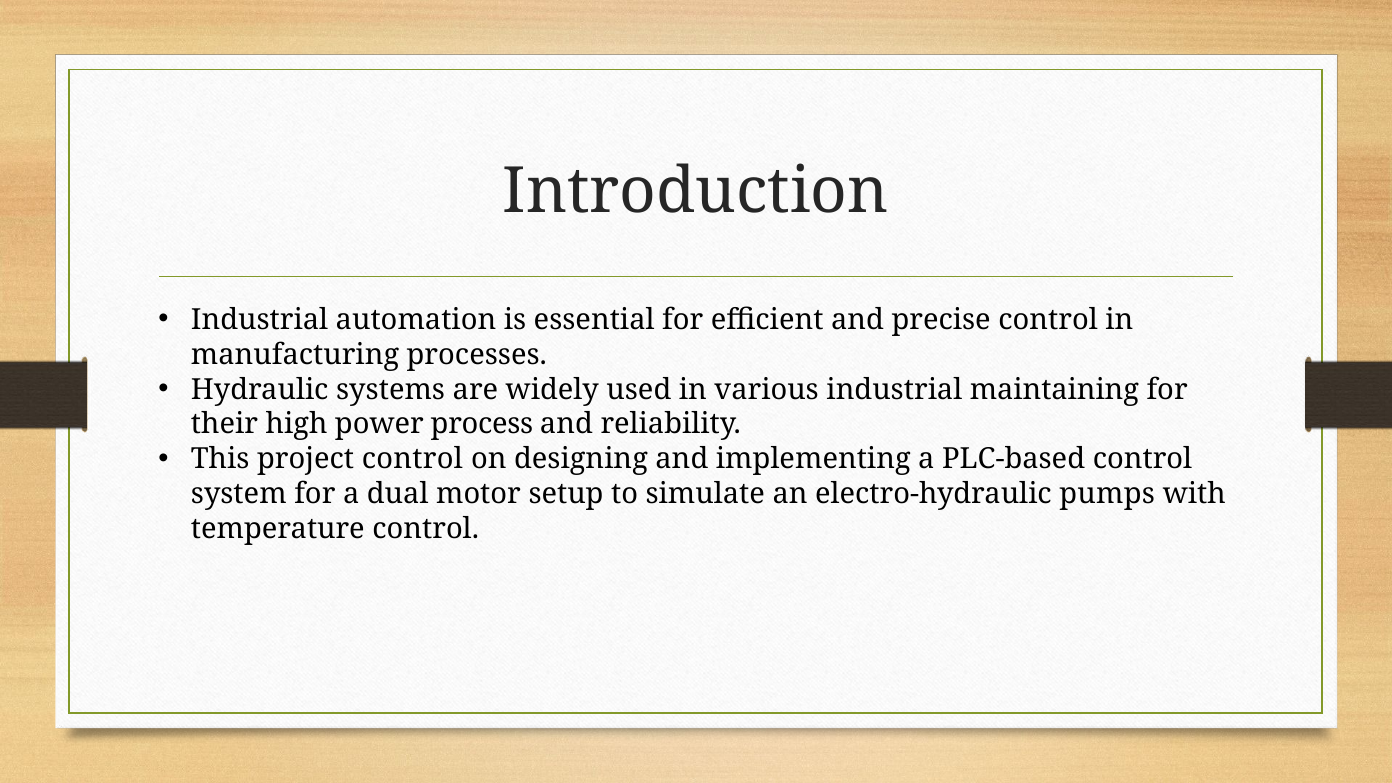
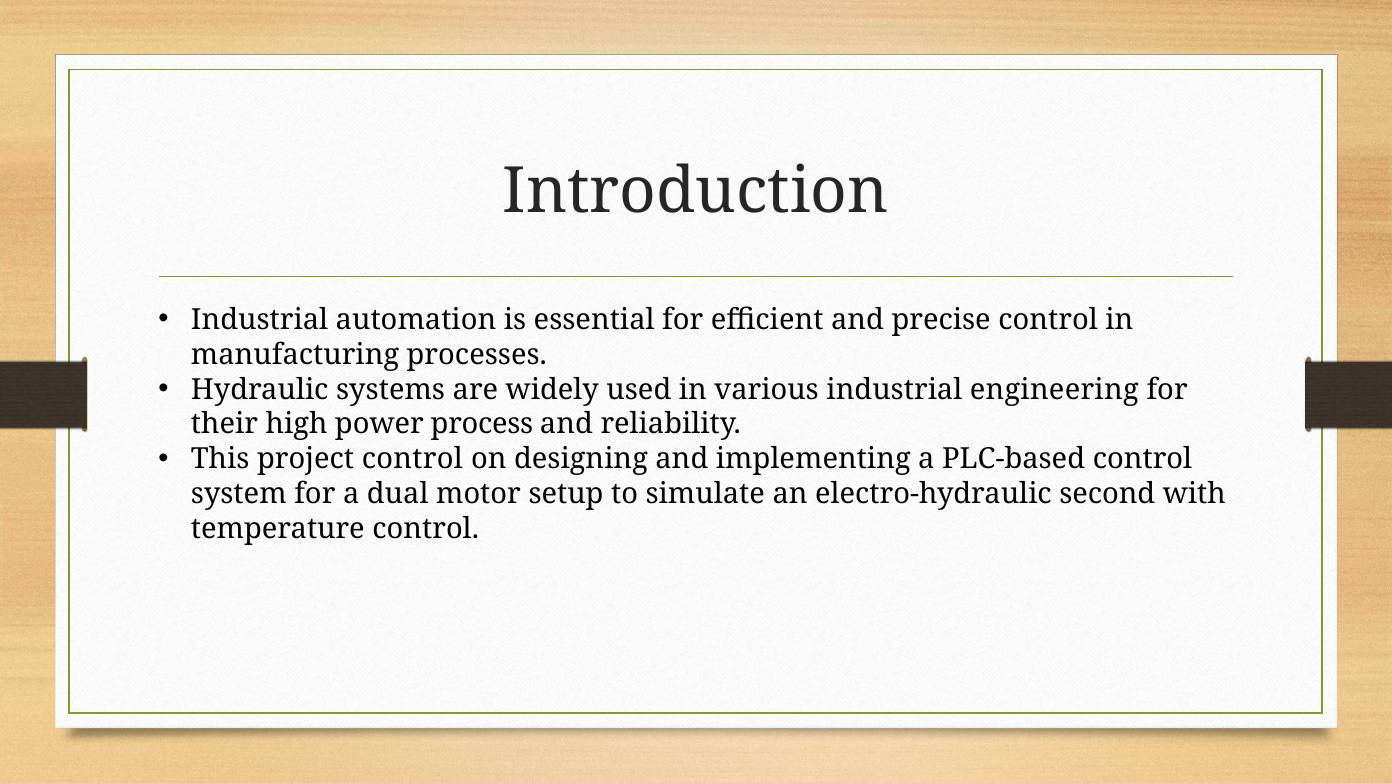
maintaining: maintaining -> engineering (1054, 390)
pumps: pumps -> second (1107, 494)
